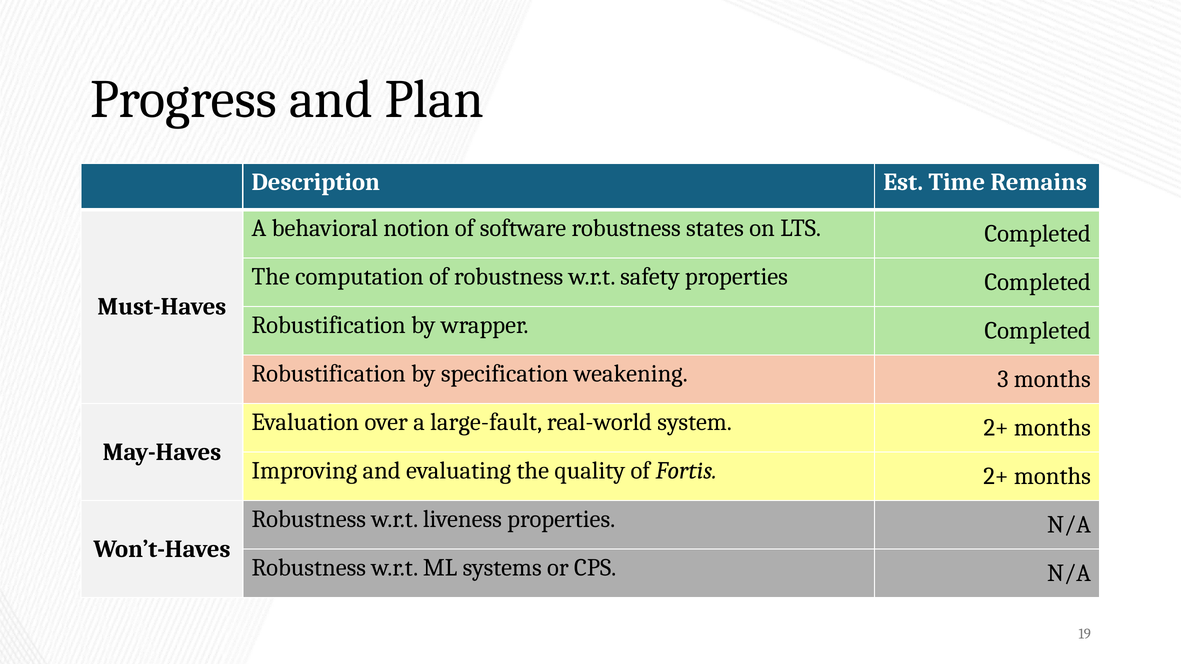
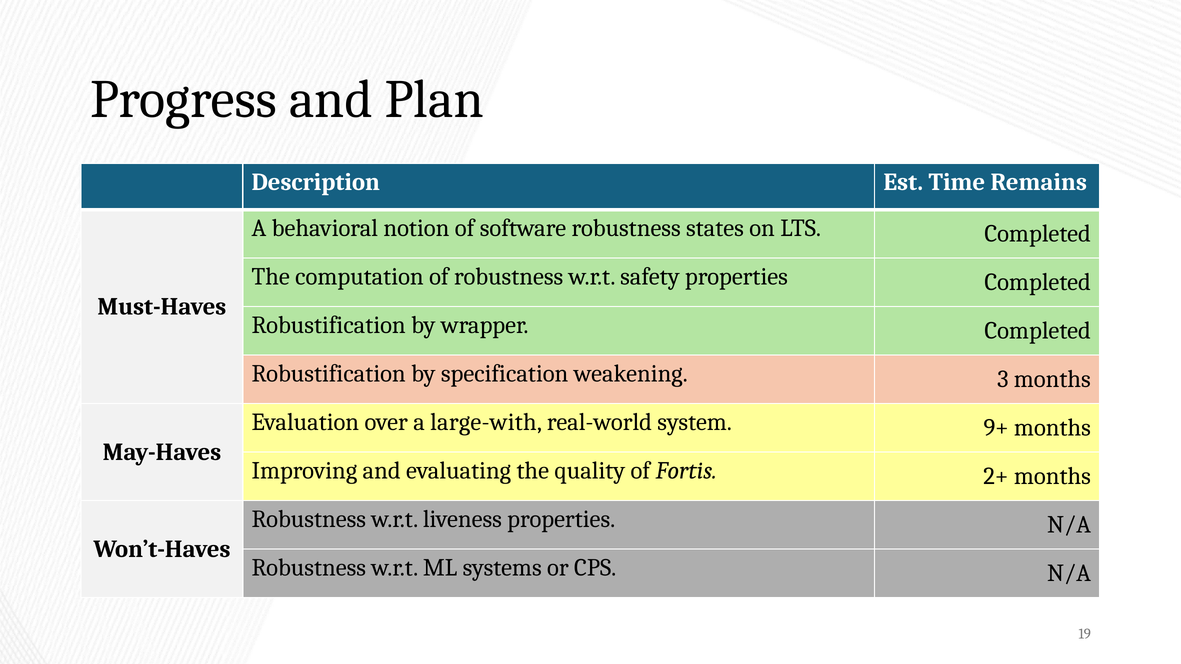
large-fault: large-fault -> large-with (486, 422)
system 2+: 2+ -> 9+ (996, 428)
